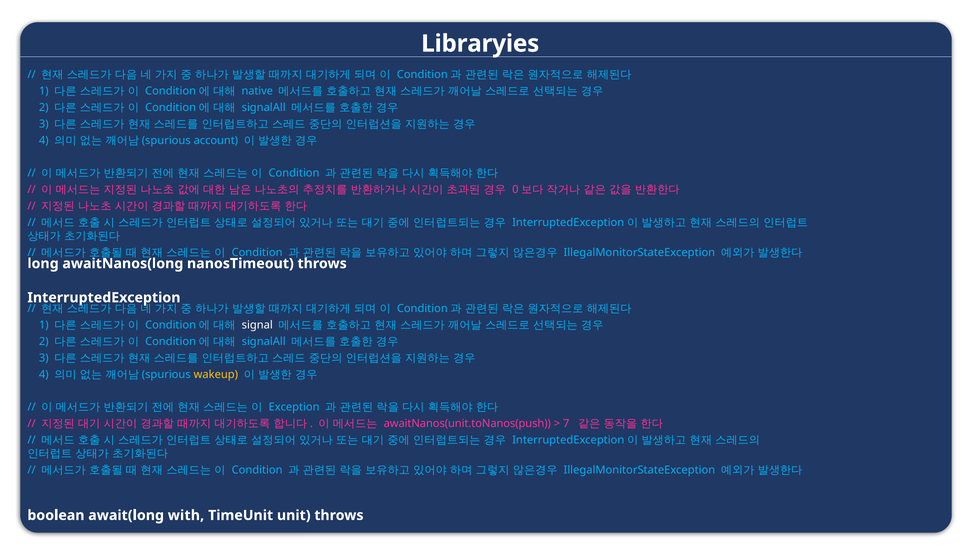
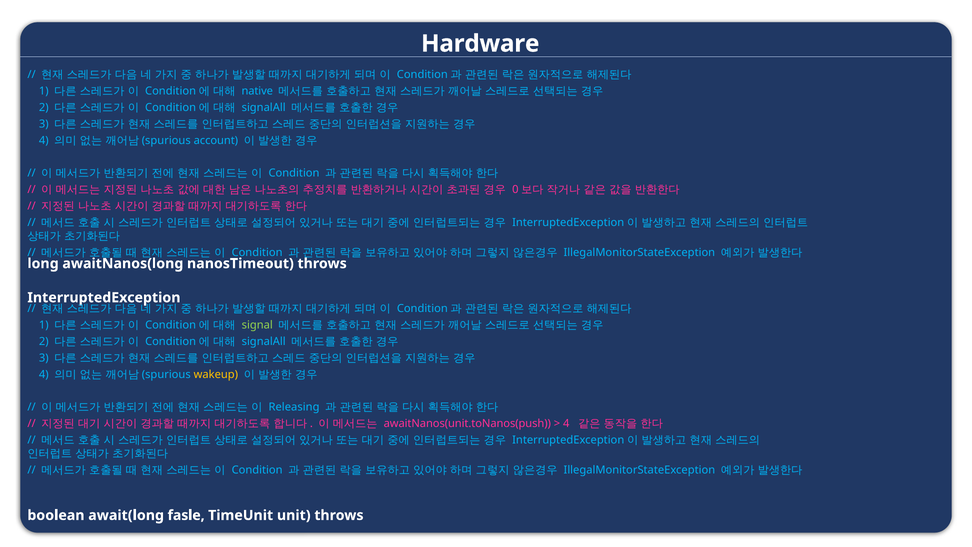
Libraryies: Libraryies -> Hardware (480, 44)
signal colour: white -> light green (257, 325)
Exception: Exception -> Releasing (294, 407)
7: 7 -> 4 (566, 423)
with: with -> fasle (186, 515)
